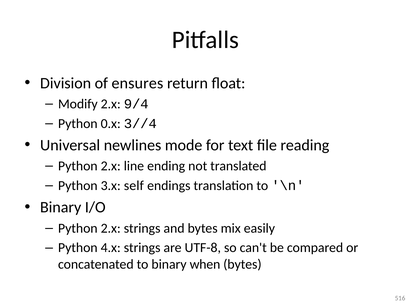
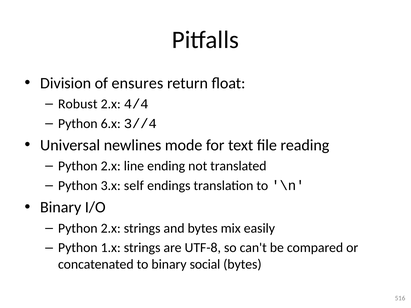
Modify: Modify -> Robust (78, 104)
9/4: 9/4 -> 4/4 (136, 104)
0.x: 0.x -> 6.x (111, 124)
4.x: 4.x -> 1.x (111, 248)
when: when -> social (205, 264)
